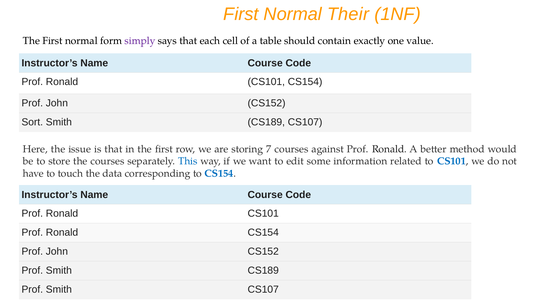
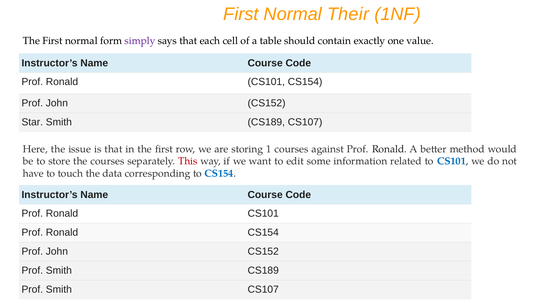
Sort: Sort -> Star (32, 122)
7: 7 -> 1 (269, 149)
This colour: blue -> red (188, 161)
